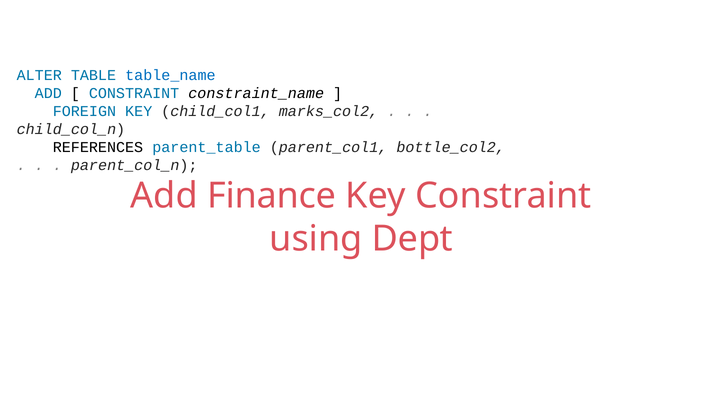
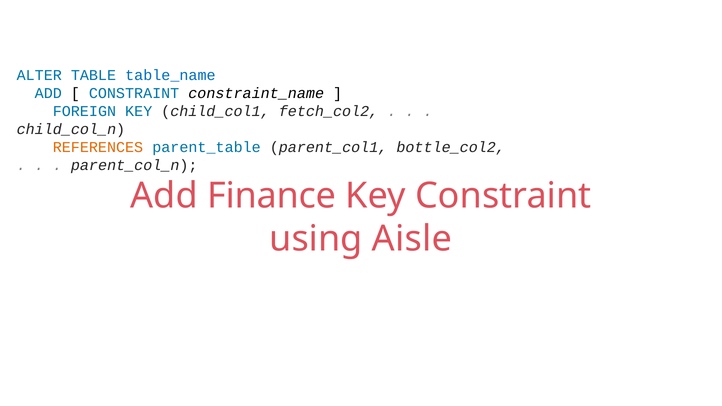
marks_col2: marks_col2 -> fetch_col2 (329, 111)
REFERENCES colour: black -> orange (98, 147)
Dept: Dept -> Aisle (412, 239)
